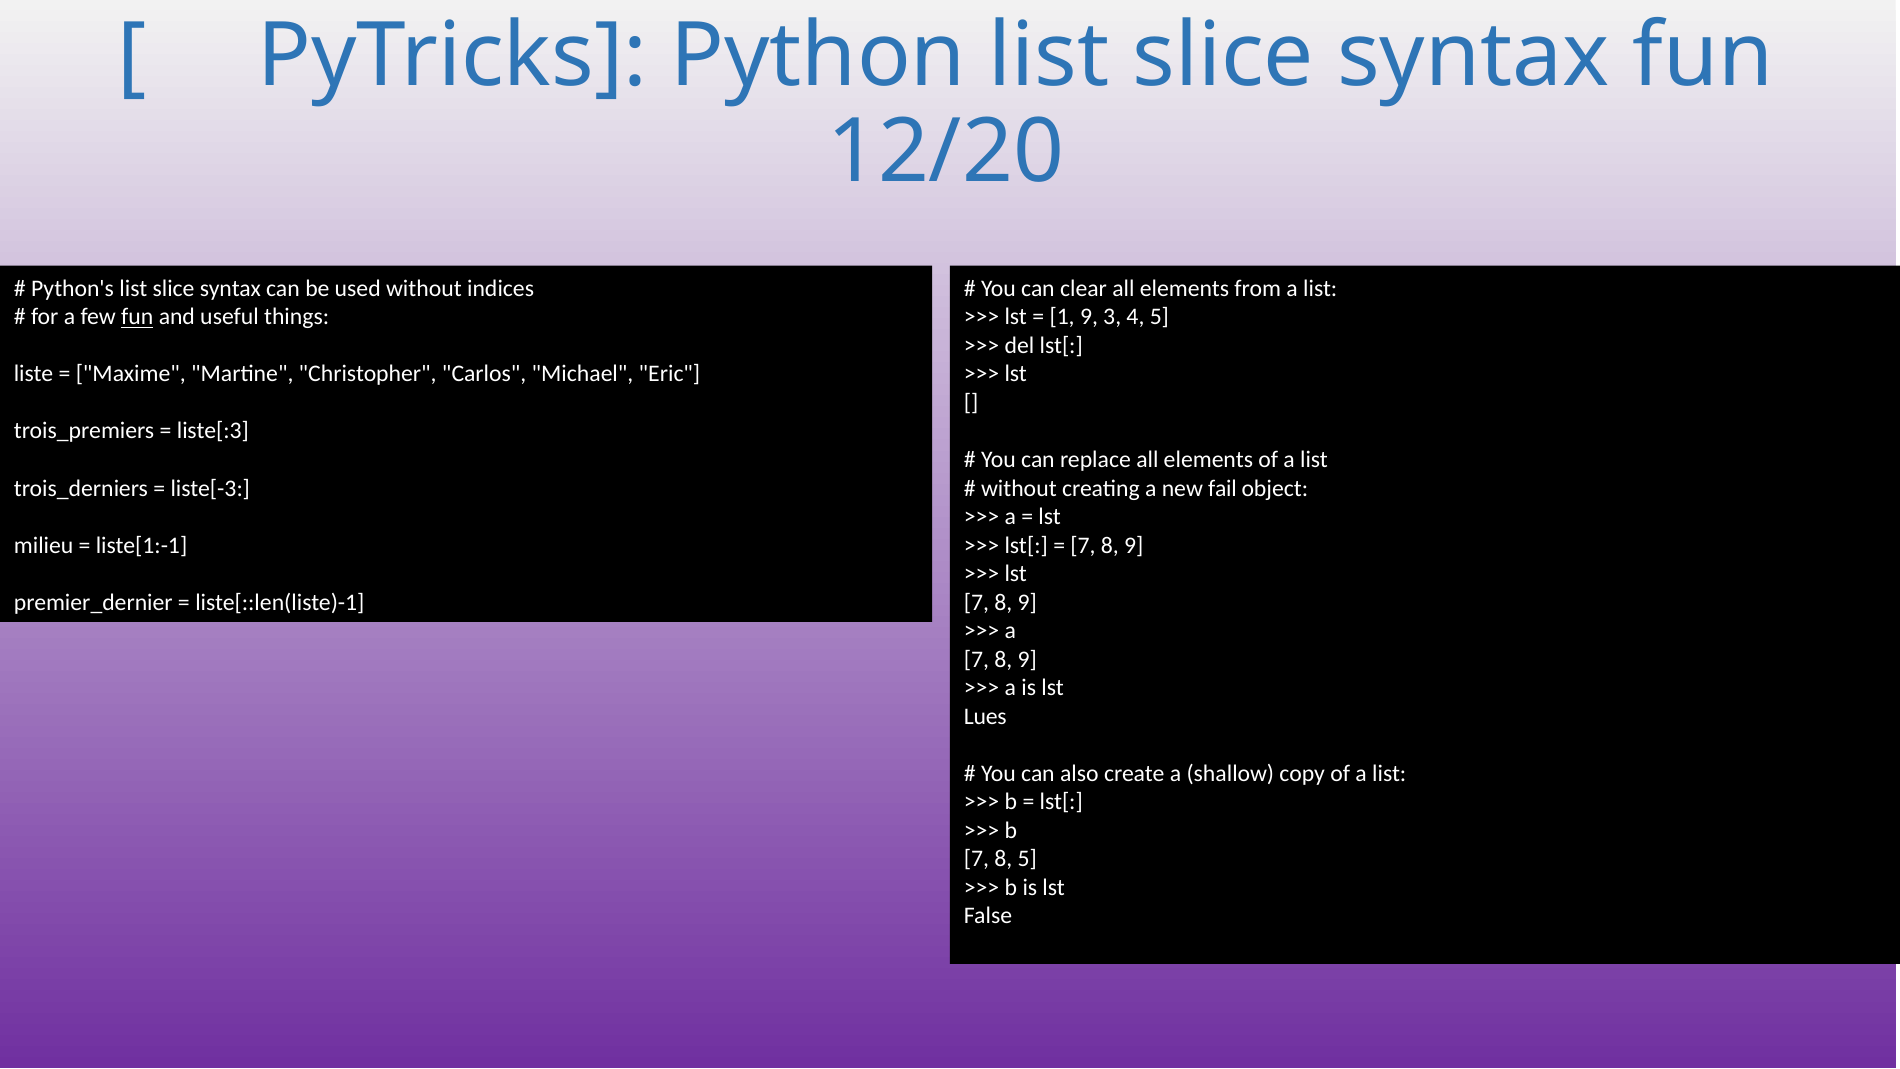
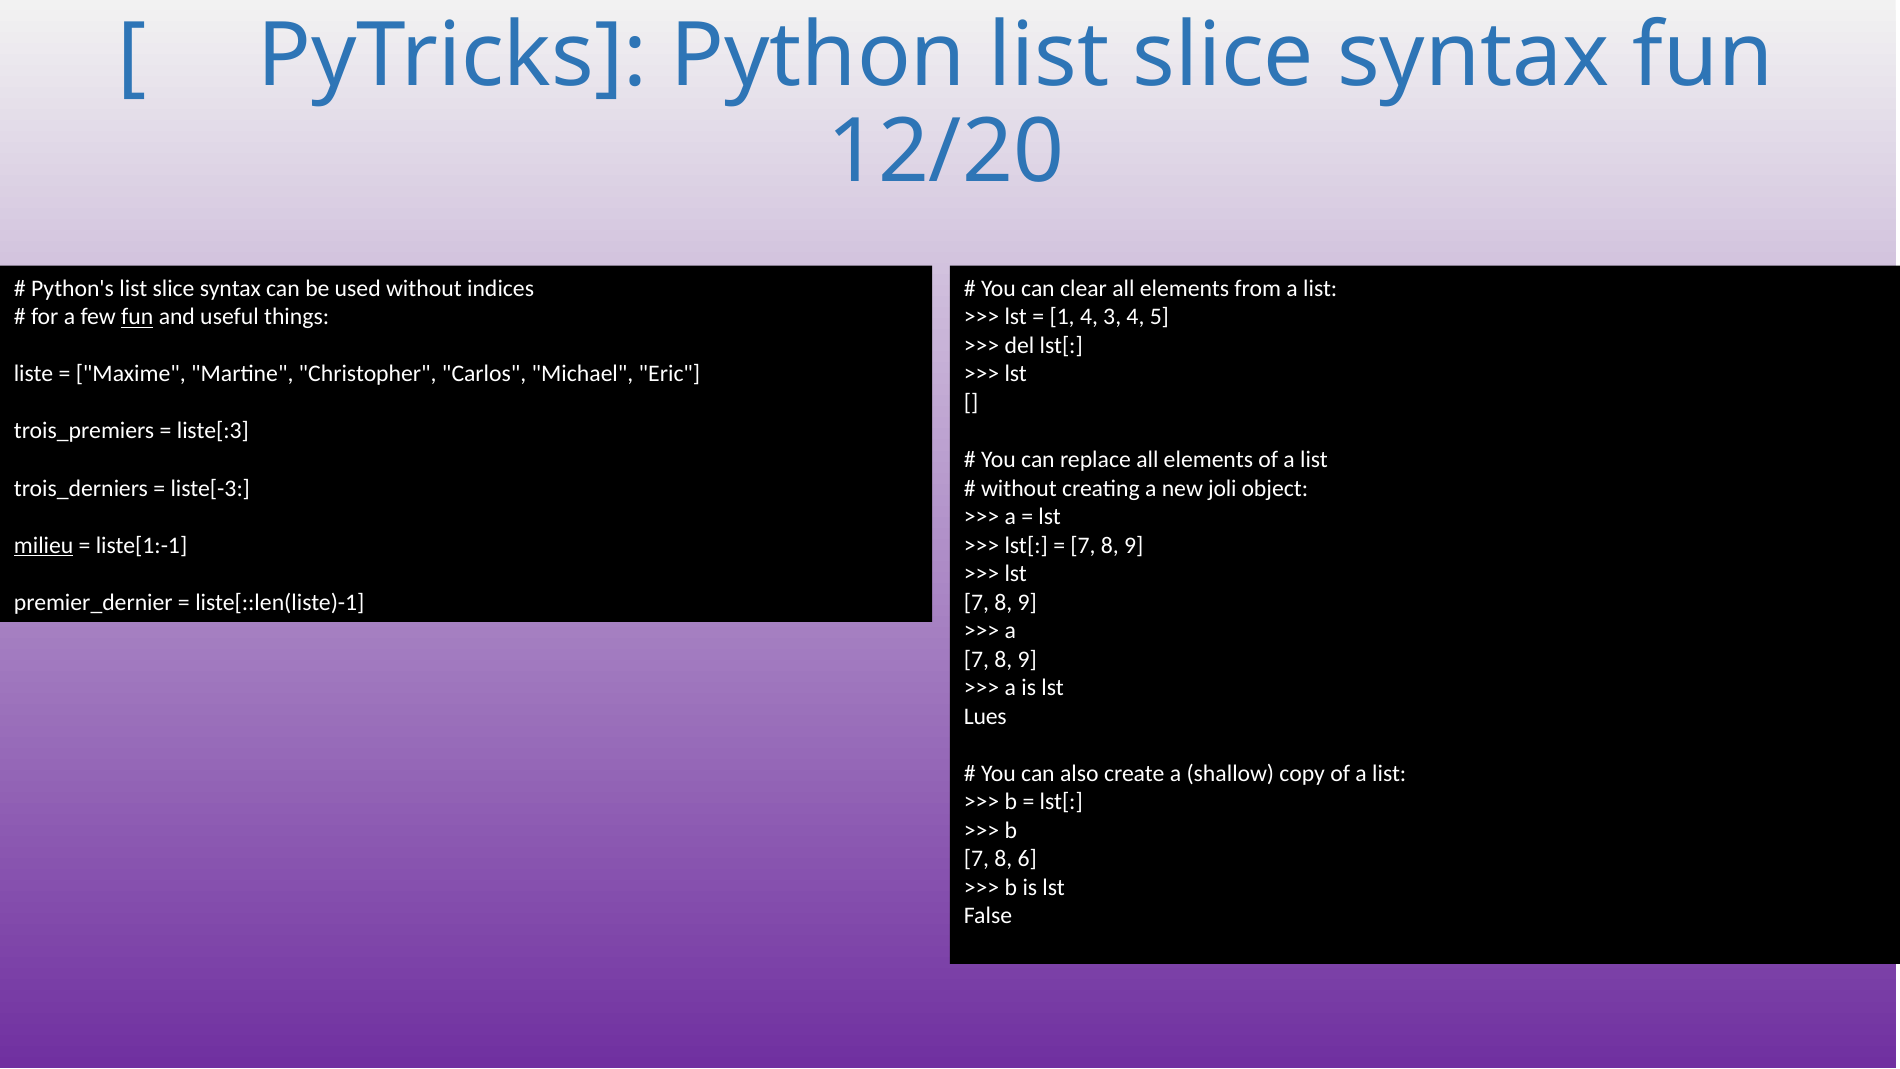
1 9: 9 -> 4 (1089, 317)
fail: fail -> joli (1222, 488)
milieu underline: none -> present (44, 545)
8 5: 5 -> 6 (1027, 859)
